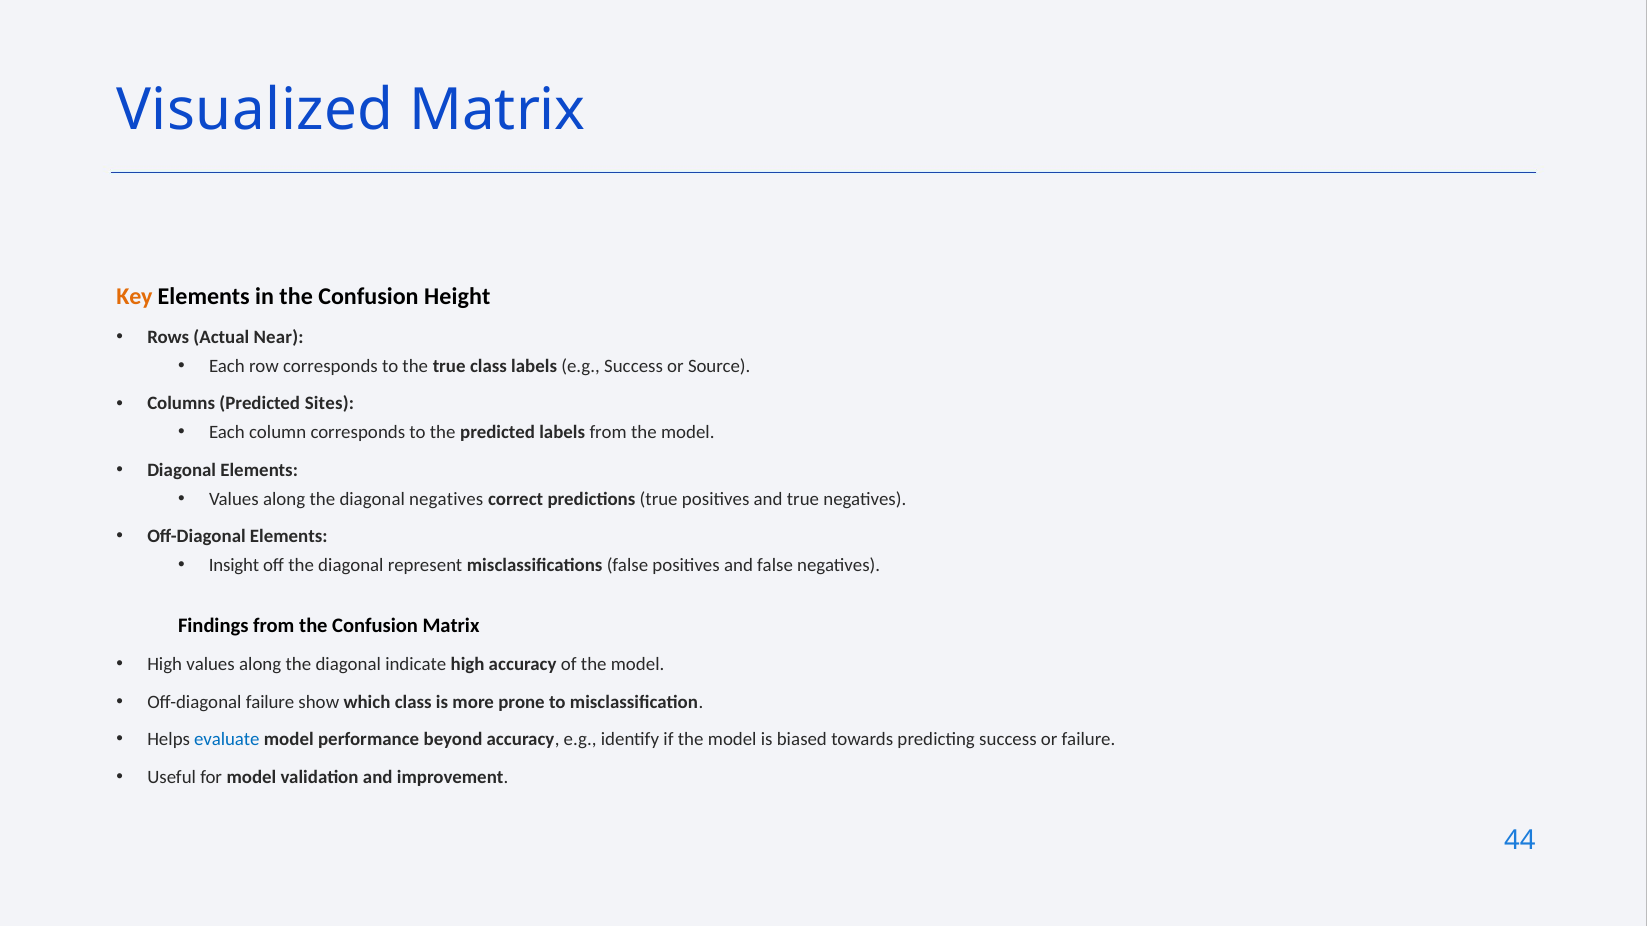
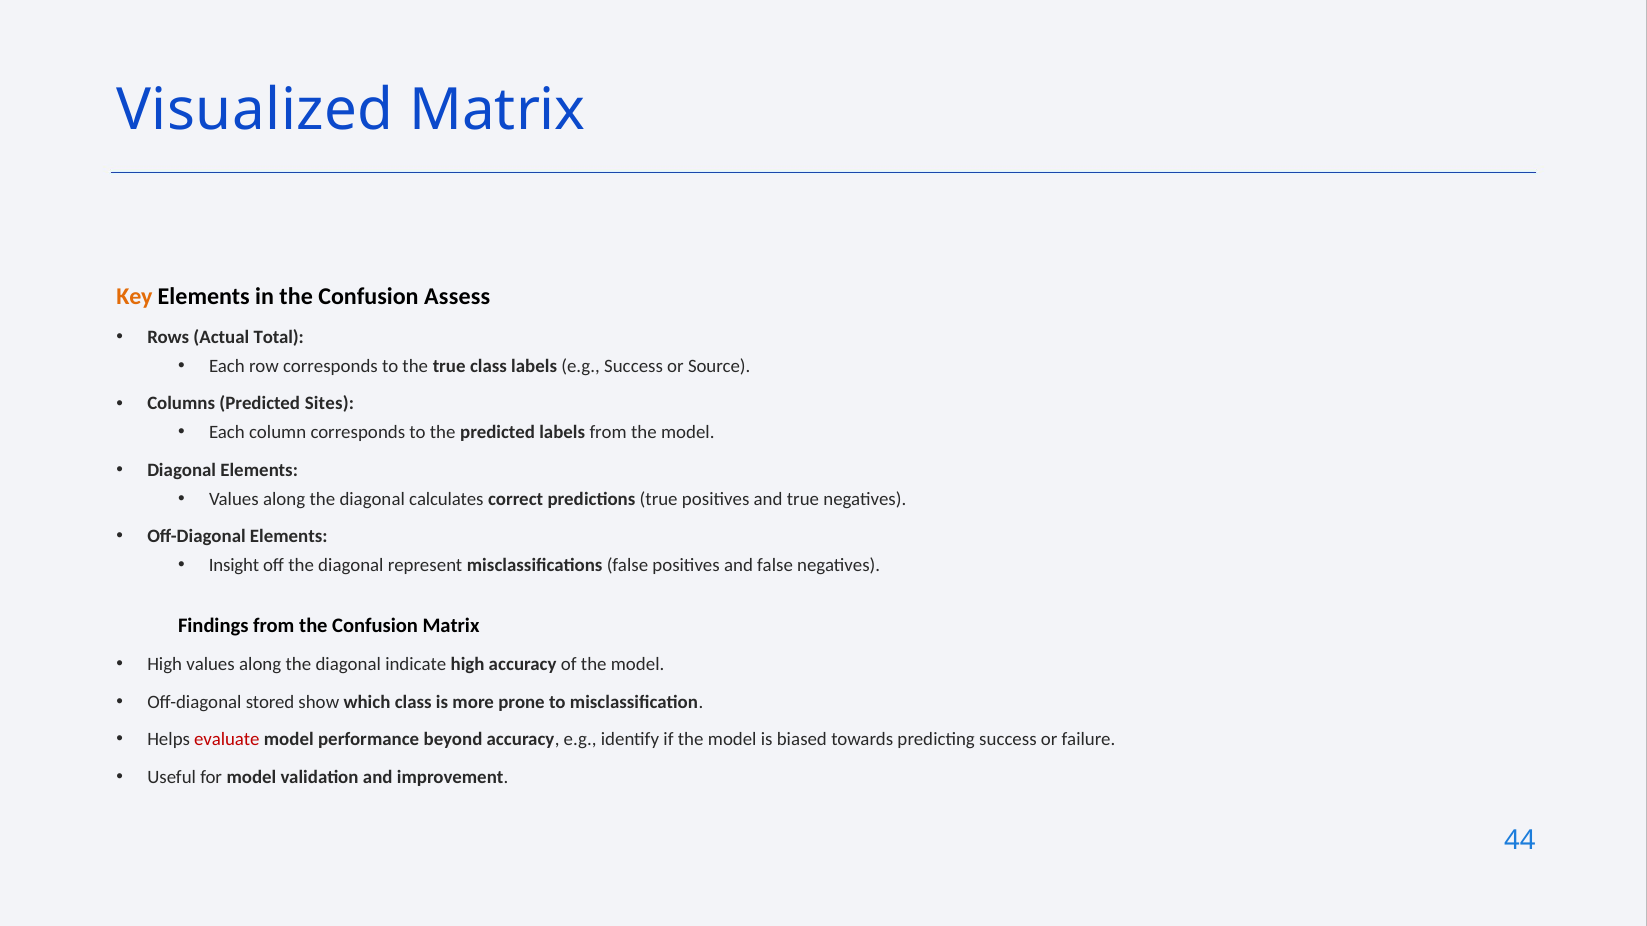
Height: Height -> Assess (457, 297)
Near: Near -> Total (279, 337)
diagonal negatives: negatives -> calculates (446, 499)
Off-diagonal failure: failure -> stored (270, 702)
evaluate colour: blue -> red (227, 740)
